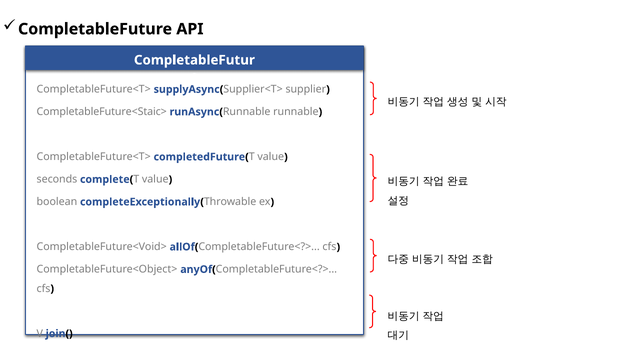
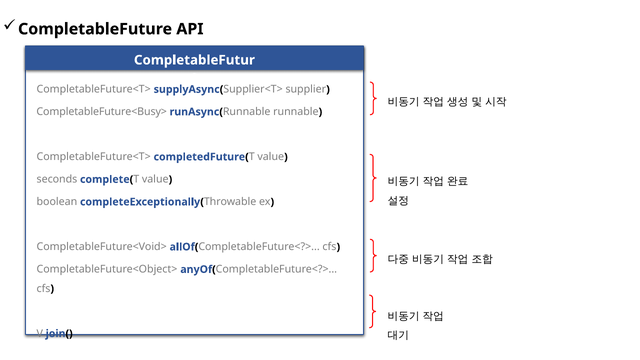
CompletableFuture<Staic>: CompletableFuture<Staic> -> CompletableFuture<Busy> (102, 112)
